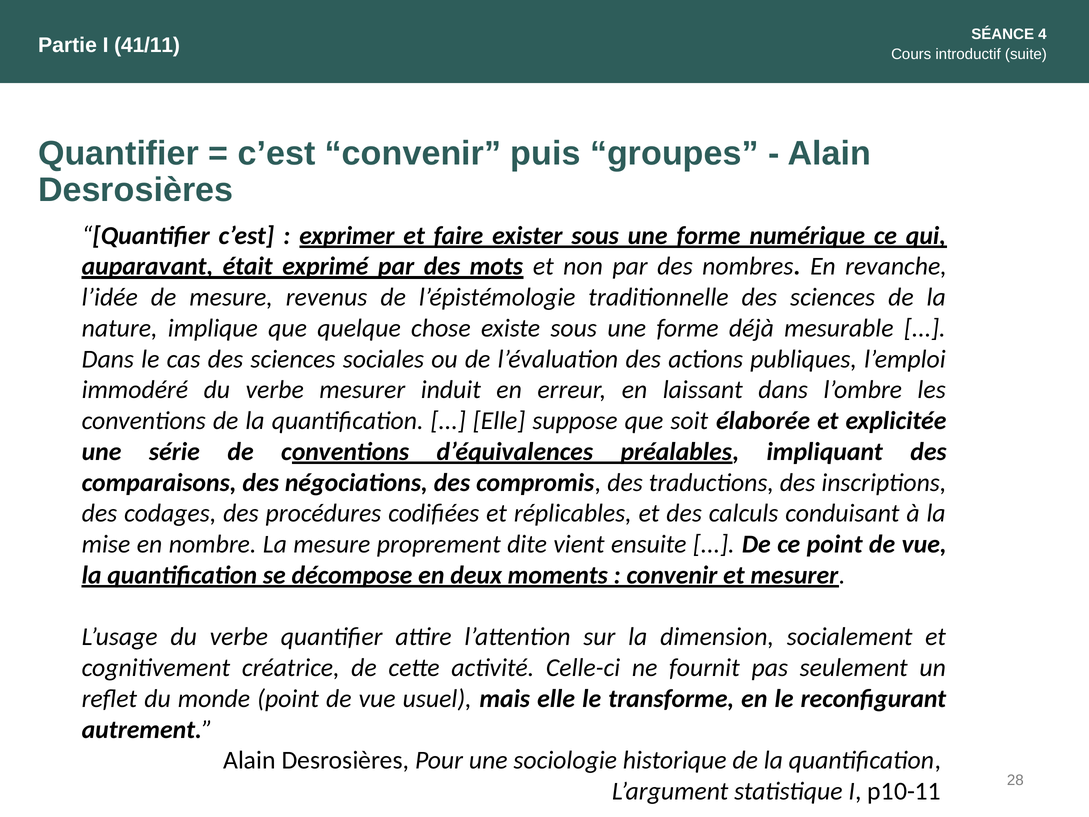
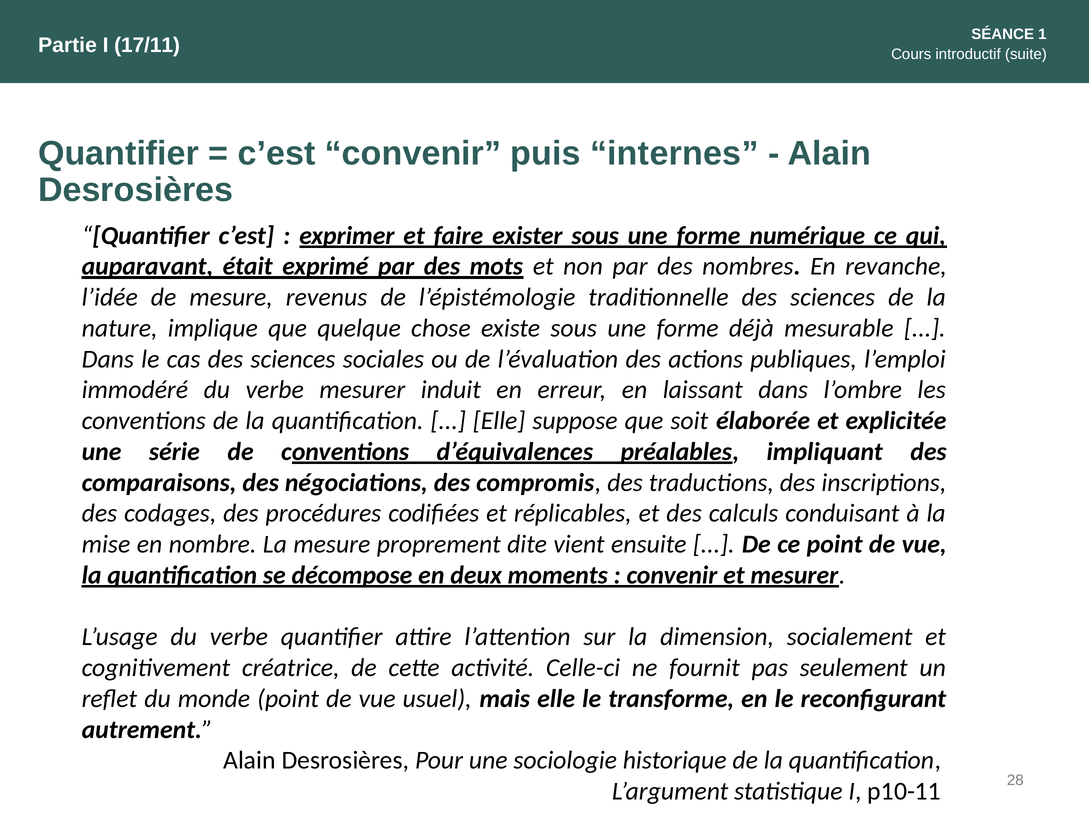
4: 4 -> 1 (1042, 34)
41/11: 41/11 -> 17/11 (147, 45)
groupes: groupes -> internes (674, 153)
